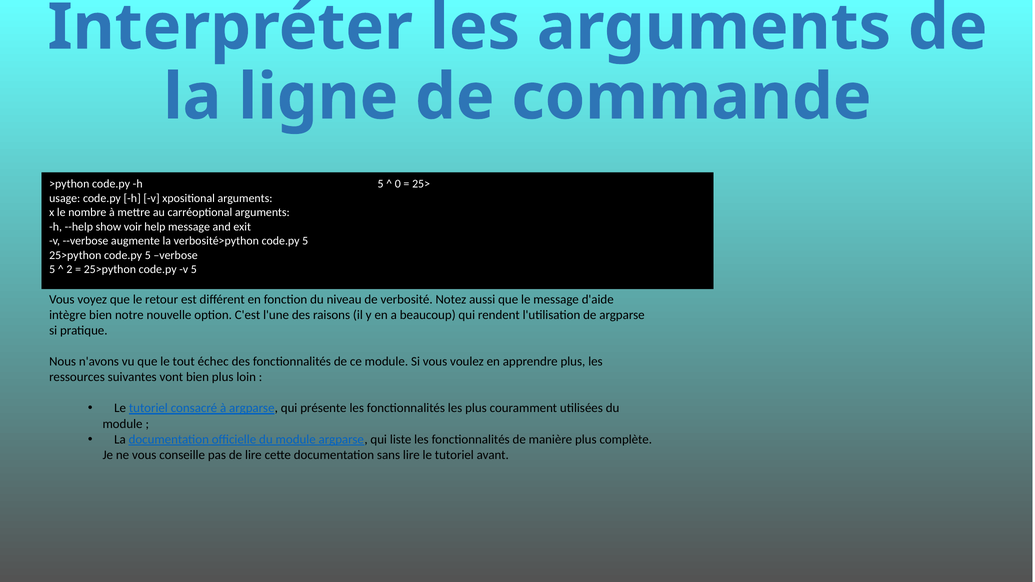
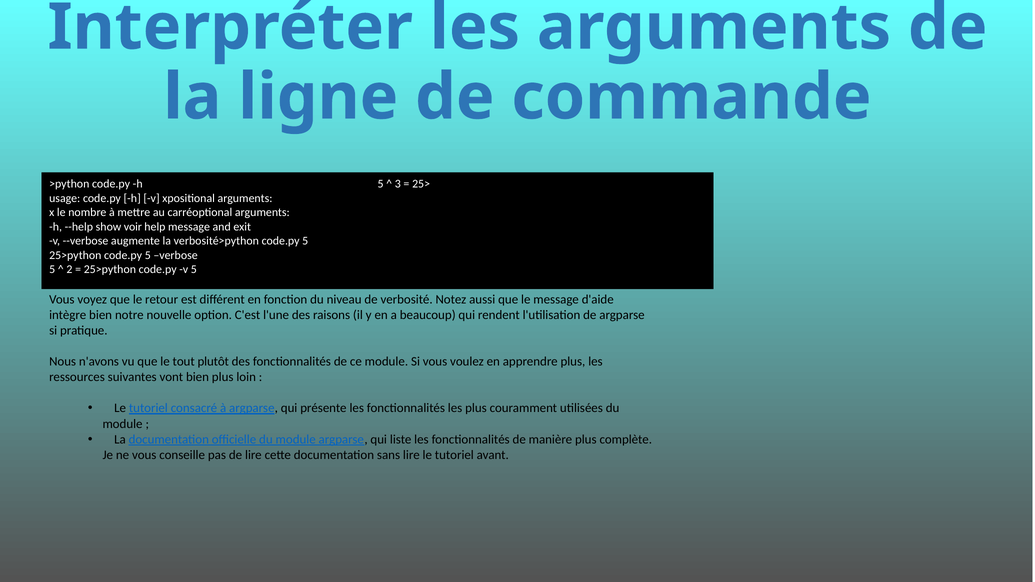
0: 0 -> 3 (398, 184)
échec: échec -> plutôt (213, 362)
